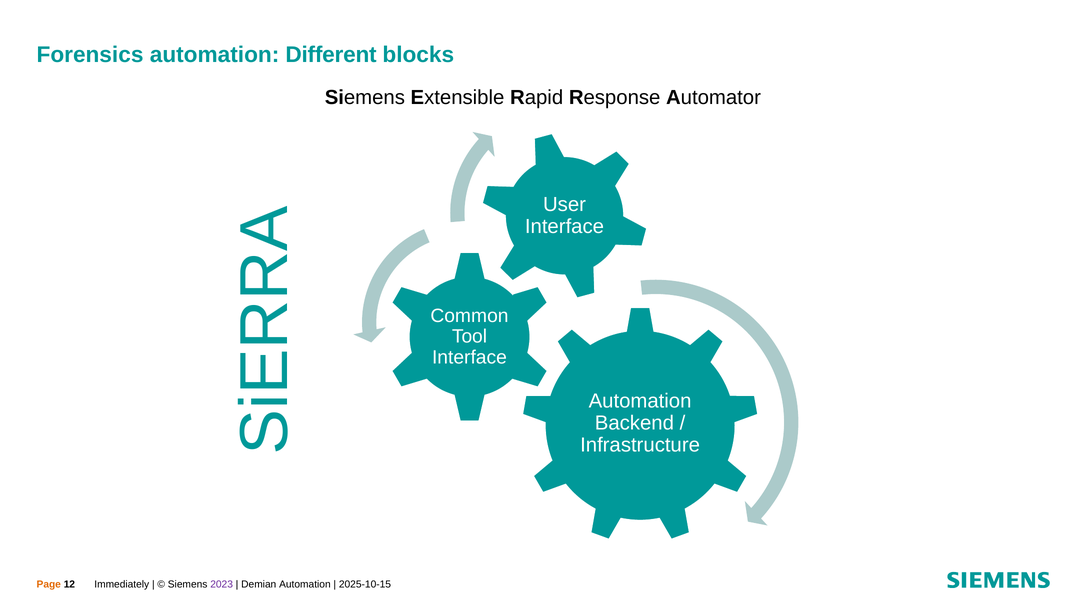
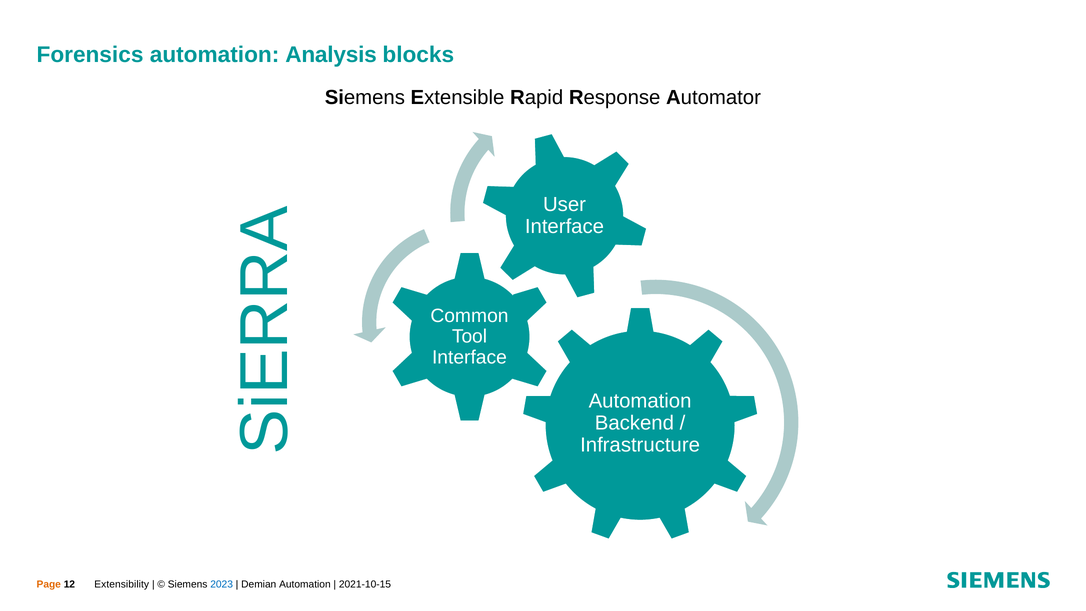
Different: Different -> Analysis (331, 55)
Immediately: Immediately -> Extensibility (122, 584)
2023 colour: purple -> blue (222, 584)
2025-10-15: 2025-10-15 -> 2021-10-15 (365, 584)
